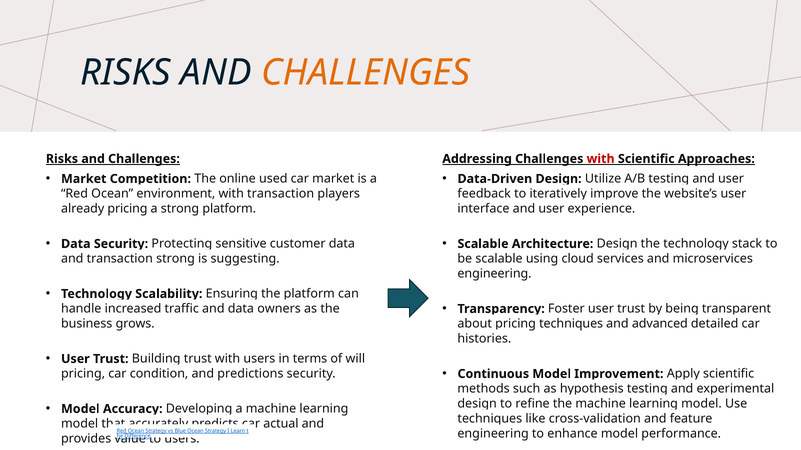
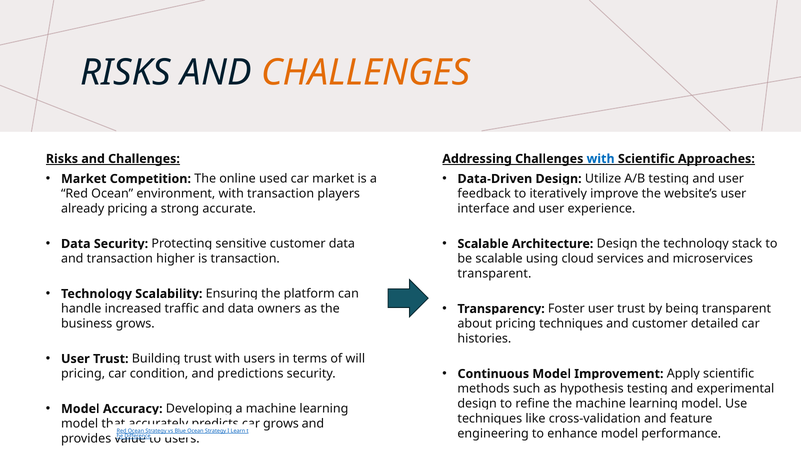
with colour: red -> blue (601, 159)
strong platform: platform -> accurate (229, 209)
transaction strong: strong -> higher (176, 259)
is suggesting: suggesting -> transaction (245, 259)
engineering: engineering -> transparent (494, 274)
and advanced: advanced -> customer (660, 324)
actual: actual -> grows (281, 424)
